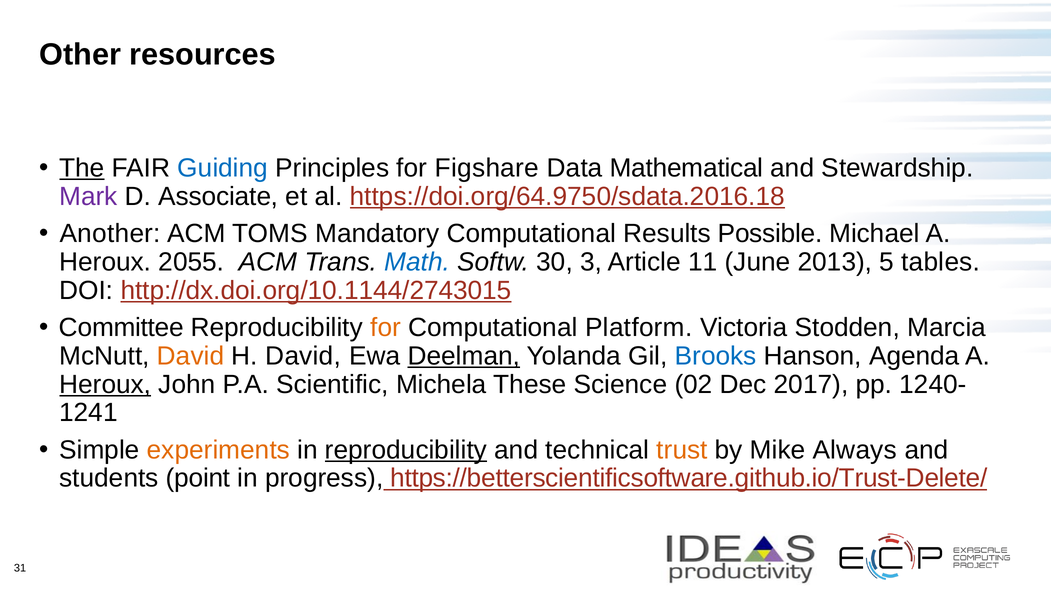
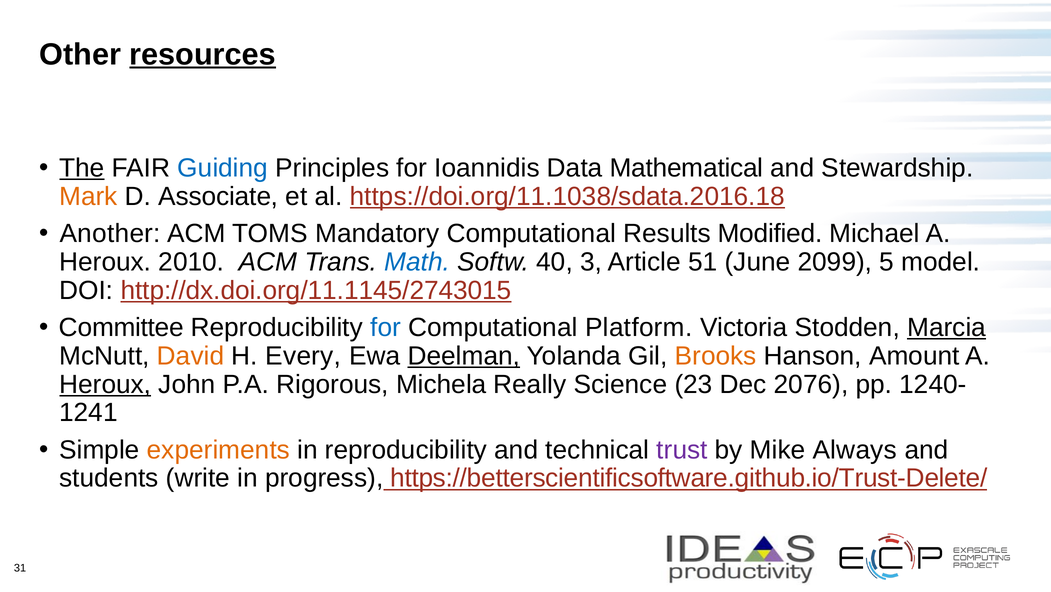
resources underline: none -> present (203, 54)
Figshare: Figshare -> Ioannidis (487, 168)
Mark colour: purple -> orange (88, 196)
https://doi.org/64.9750/sdata.2016.18: https://doi.org/64.9750/sdata.2016.18 -> https://doi.org/11.1038/sdata.2016.18 (567, 196)
Possible: Possible -> Modified (770, 233)
2055: 2055 -> 2010 (191, 262)
30: 30 -> 40 (555, 262)
11: 11 -> 51 (703, 262)
2013: 2013 -> 2099 (835, 262)
tables: tables -> model (941, 262)
http://dx.doi.org/10.1144/2743015: http://dx.doi.org/10.1144/2743015 -> http://dx.doi.org/11.1145/2743015 (316, 290)
for colour: orange -> blue (386, 327)
Marcia underline: none -> present (947, 327)
H David: David -> Every (303, 356)
Brooks colour: blue -> orange (716, 356)
Agenda: Agenda -> Amount (914, 356)
Scientific: Scientific -> Rigorous (332, 384)
These: These -> Really (530, 384)
02: 02 -> 23 (694, 384)
2017: 2017 -> 2076 (811, 384)
reproducibility underline: present -> none (406, 449)
trust colour: orange -> purple (682, 449)
point: point -> write (198, 478)
